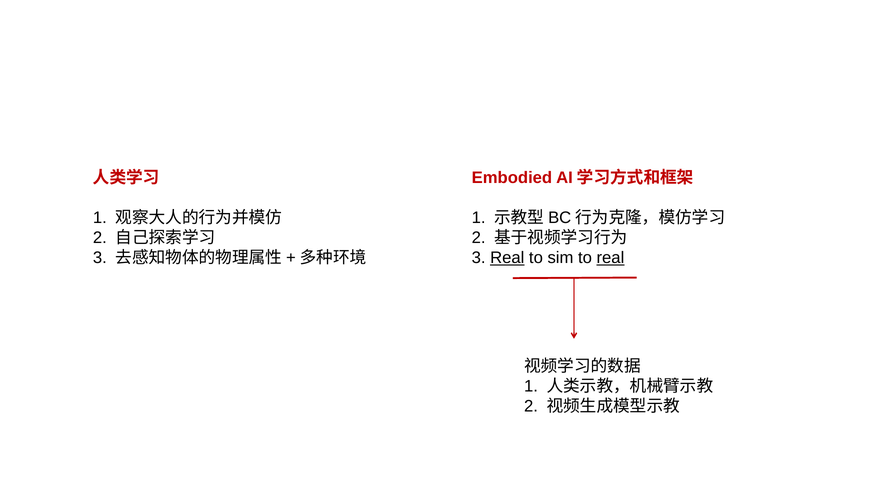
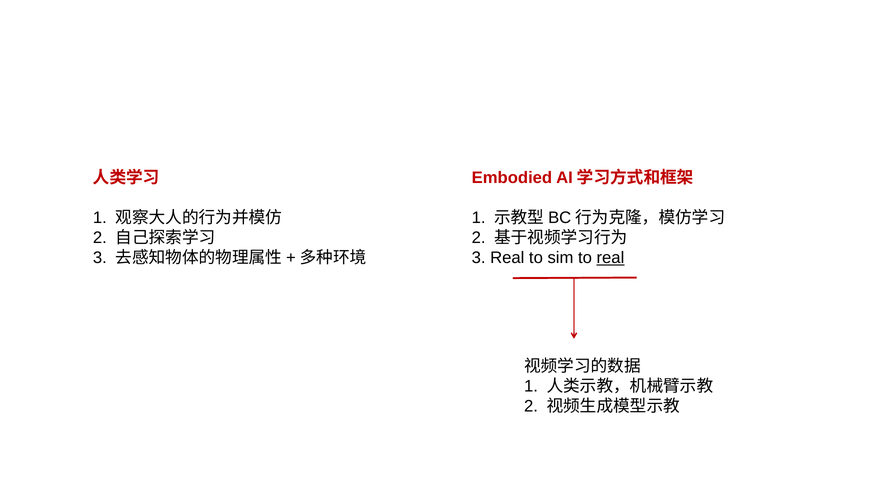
Real underline: present -> none (507, 258)
